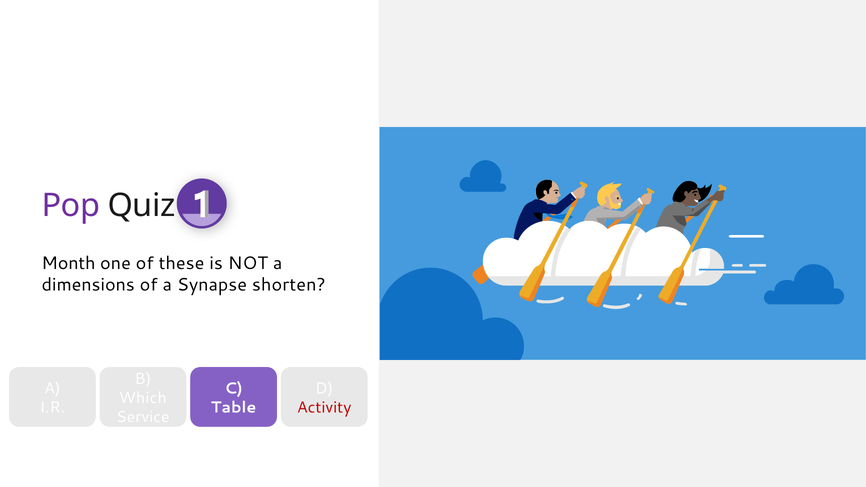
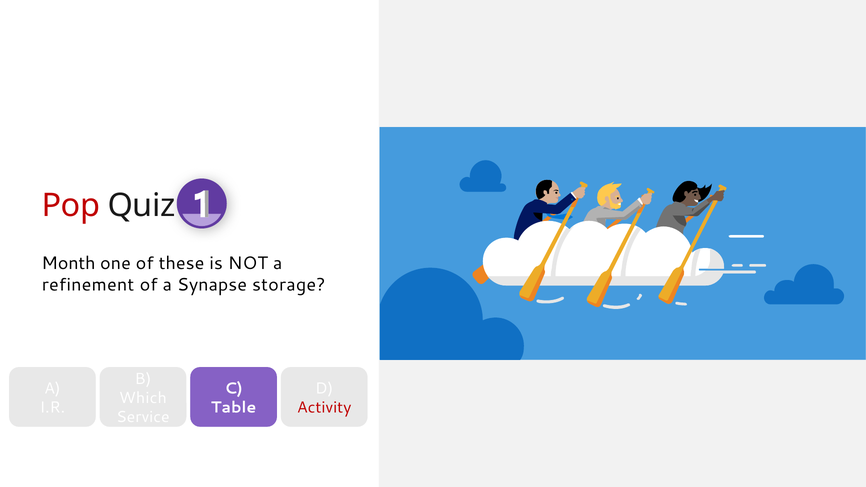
Pop colour: purple -> red (71, 205)
dimensions: dimensions -> refinement (88, 285)
shorten: shorten -> storage (289, 285)
